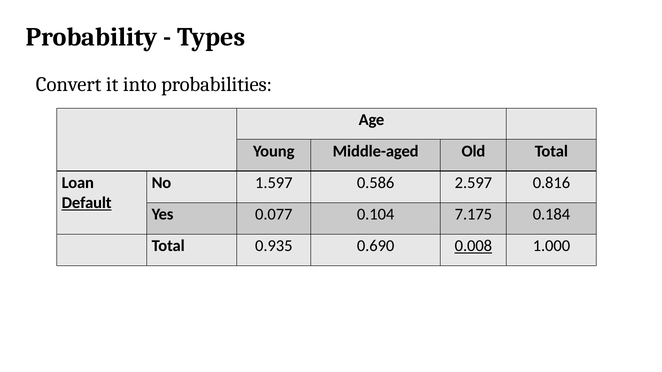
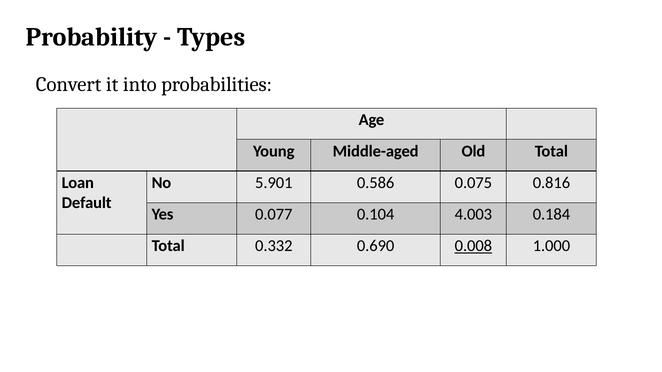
1.597: 1.597 -> 5.901 (274, 183)
2.597: 2.597 -> 0.075 (473, 183)
Default underline: present -> none (87, 203)
7.175: 7.175 -> 4.003 (473, 214)
0.935: 0.935 -> 0.332 (274, 246)
